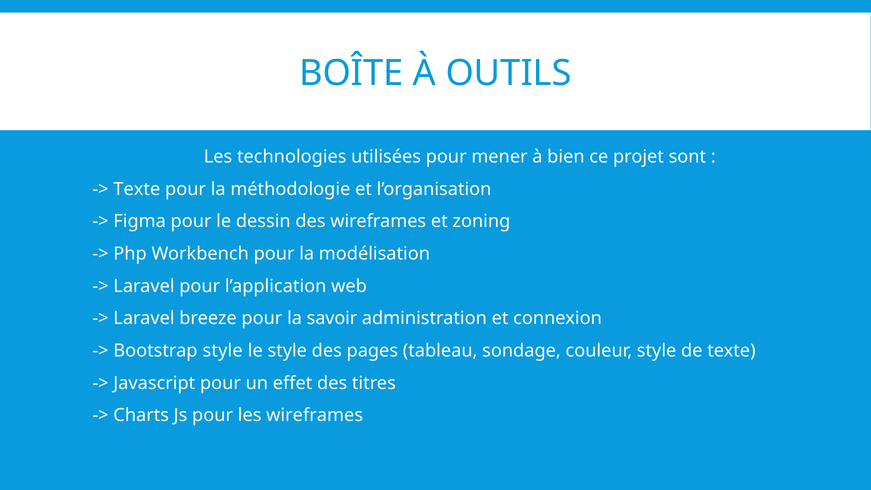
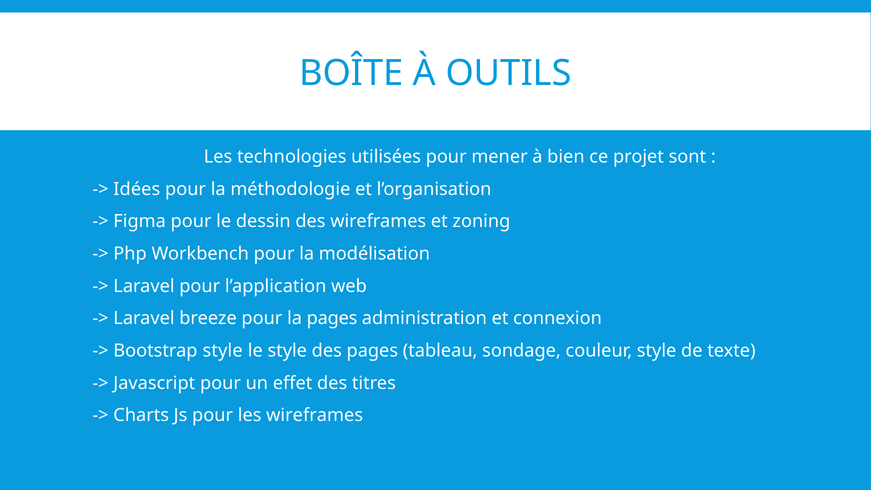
Texte: Texte -> Idées (137, 189)
la savoir: savoir -> pages (332, 318)
